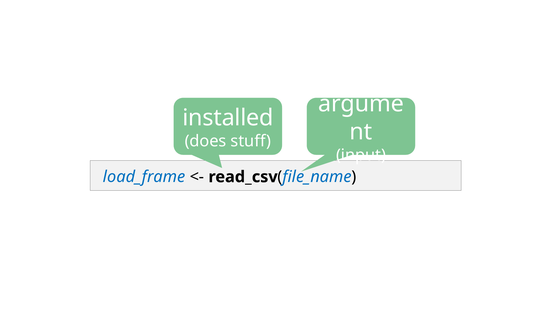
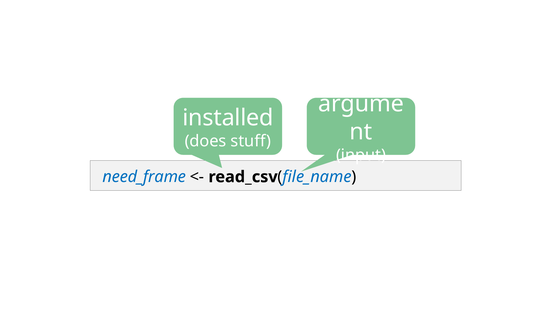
load_frame: load_frame -> need_frame (144, 177)
